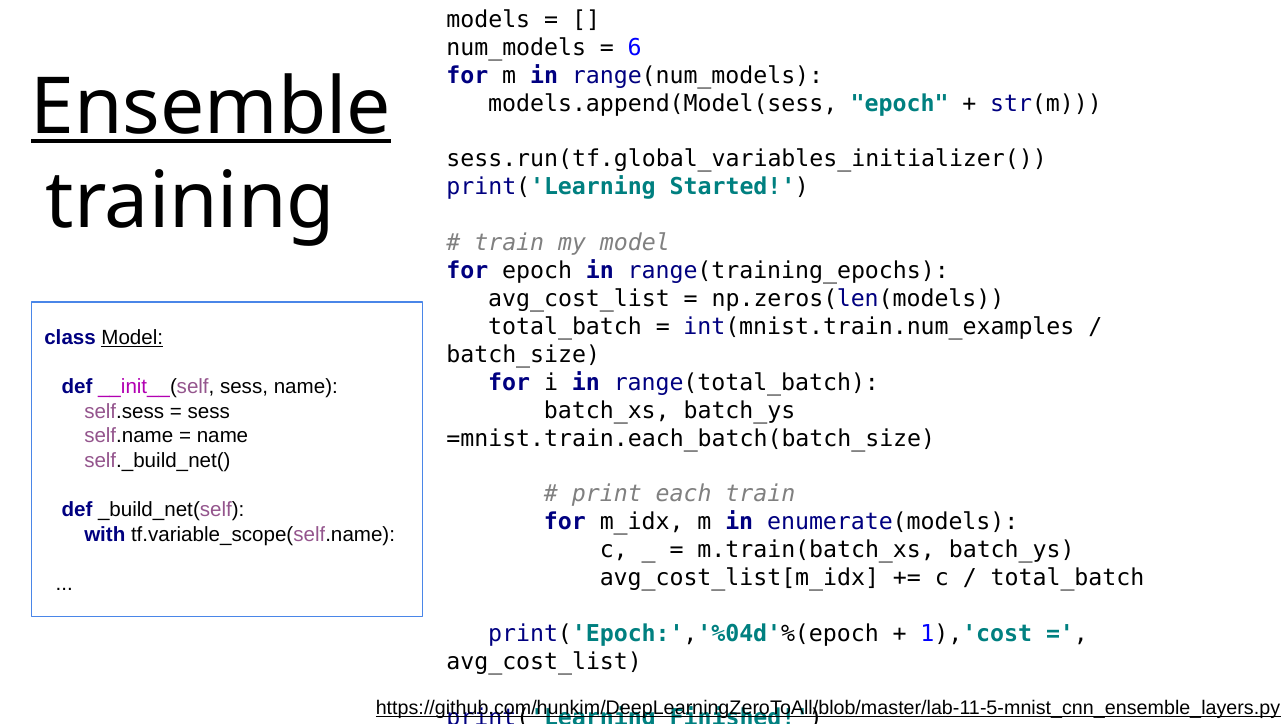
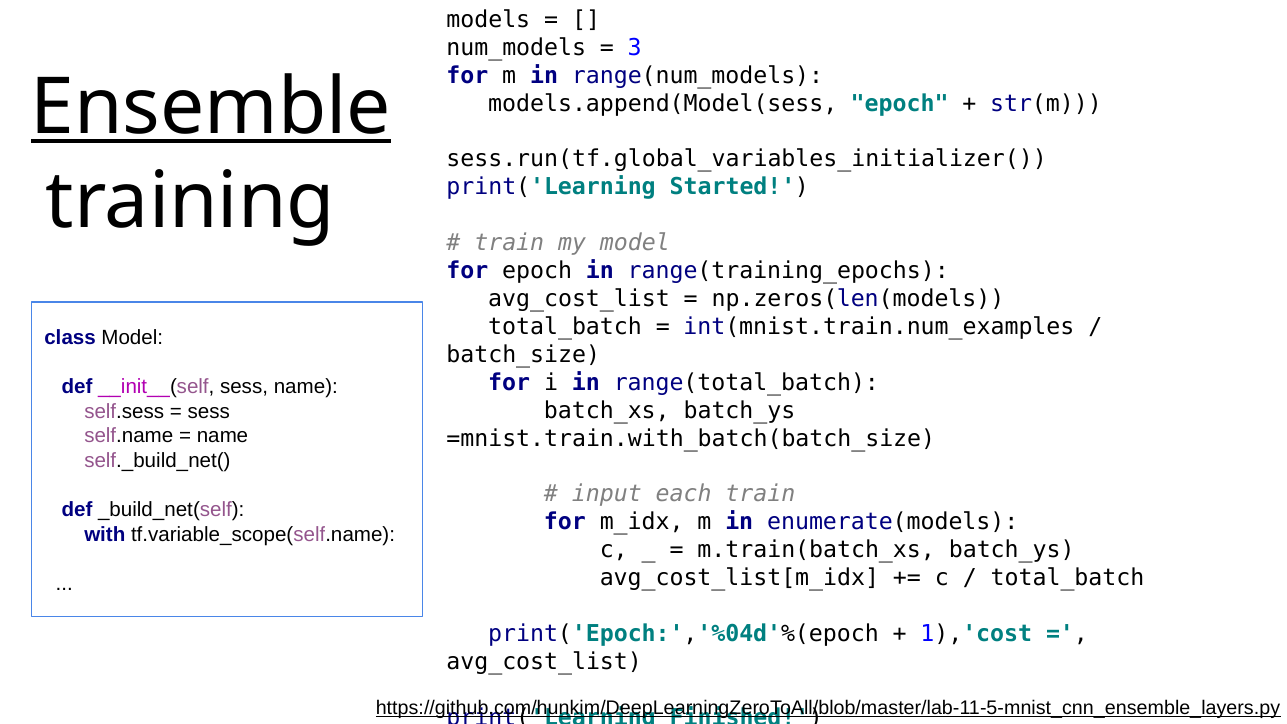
6: 6 -> 3 (635, 48)
Model underline: present -> none (132, 337)
=mnist.train.each_batch(batch_size: =mnist.train.each_batch(batch_size -> =mnist.train.with_batch(batch_size (691, 438)
print: print -> input (607, 494)
